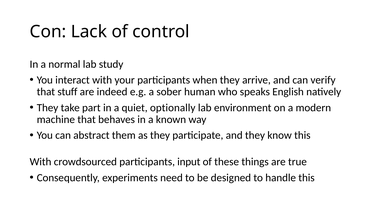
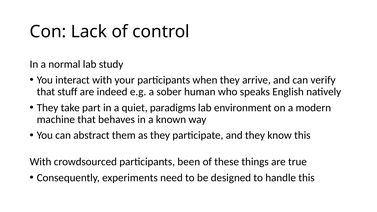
optionally: optionally -> paradigms (173, 108)
input: input -> been (189, 162)
